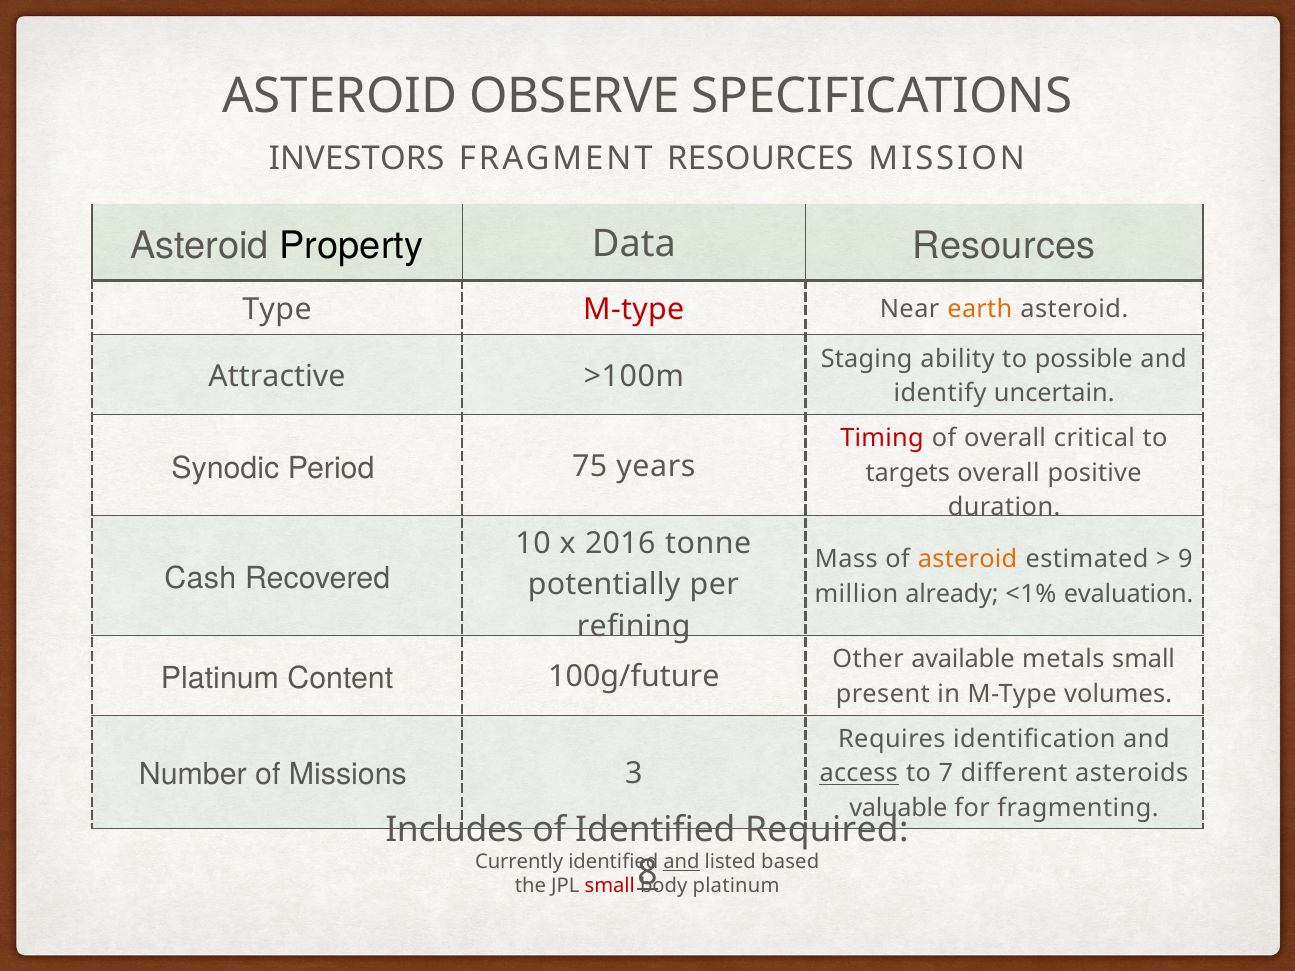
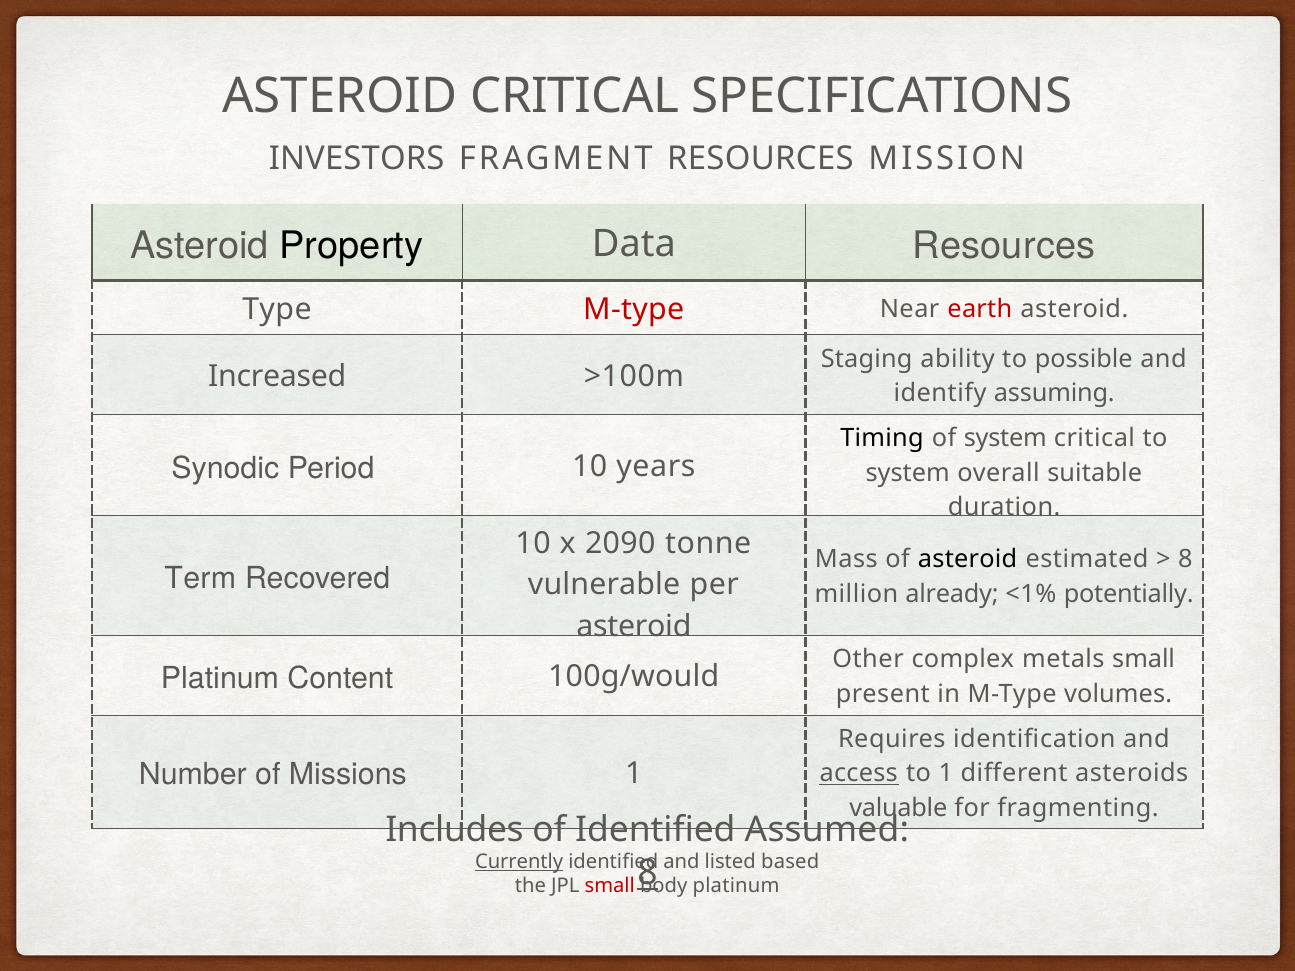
ASTEROID OBSERVE: OBSERVE -> CRITICAL (575, 96)
earth colour: orange -> red (980, 309)
Attractive: Attractive -> Increased (277, 376)
uncertain: uncertain -> assuming (1054, 394)
Timing colour: red -> black (882, 438)
of overall: overall -> system (1005, 438)
Period 75: 75 -> 10 (590, 467)
targets: targets -> system (908, 473)
positive: positive -> suitable (1095, 473)
2016: 2016 -> 2090 (620, 543)
asteroid colour: orange -> black (968, 560)
9: 9 -> 8 (1185, 560)
Cash: Cash -> Term (200, 579)
potentially: potentially -> vulnerable (604, 585)
evaluation: evaluation -> potentially (1129, 594)
refining: refining -> asteroid (634, 626)
available: available -> complex (963, 659)
100g/future: 100g/future -> 100g/would (634, 677)
Missions 3: 3 -> 1 (634, 774)
to 7: 7 -> 1 (946, 774)
Required: Required -> Assumed (827, 830)
Currently underline: none -> present (519, 862)
and underline: present -> none (681, 862)
